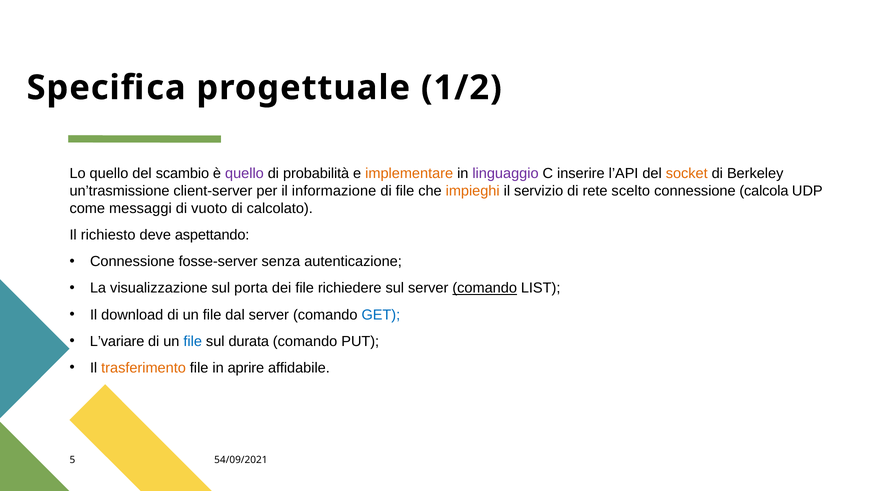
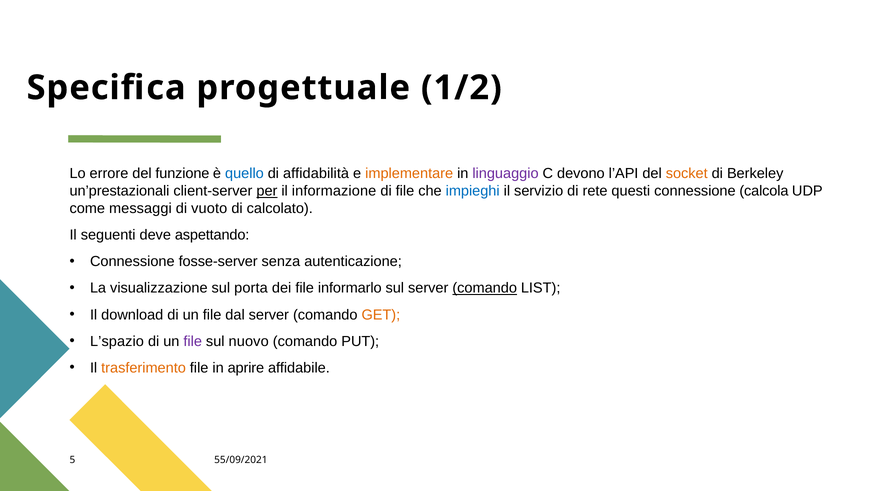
Lo quello: quello -> errore (109, 174)
scambio: scambio -> funzione (182, 174)
quello colour: purple -> blue (244, 174)
probabilità: probabilità -> affidabilità (316, 174)
inserire: inserire -> devono (581, 174)
un’trasmissione: un’trasmissione -> un’prestazionali (120, 191)
per underline: none -> present (267, 191)
impieghi colour: orange -> blue (473, 191)
scelto: scelto -> questi (631, 191)
richiesto: richiesto -> seguenti (108, 235)
richiedere: richiedere -> informarlo (350, 288)
GET colour: blue -> orange (381, 315)
L’variare: L’variare -> L’spazio (117, 341)
file colour: blue -> purple (193, 341)
durata: durata -> nuovo (249, 341)
54/09/2021: 54/09/2021 -> 55/09/2021 (241, 460)
